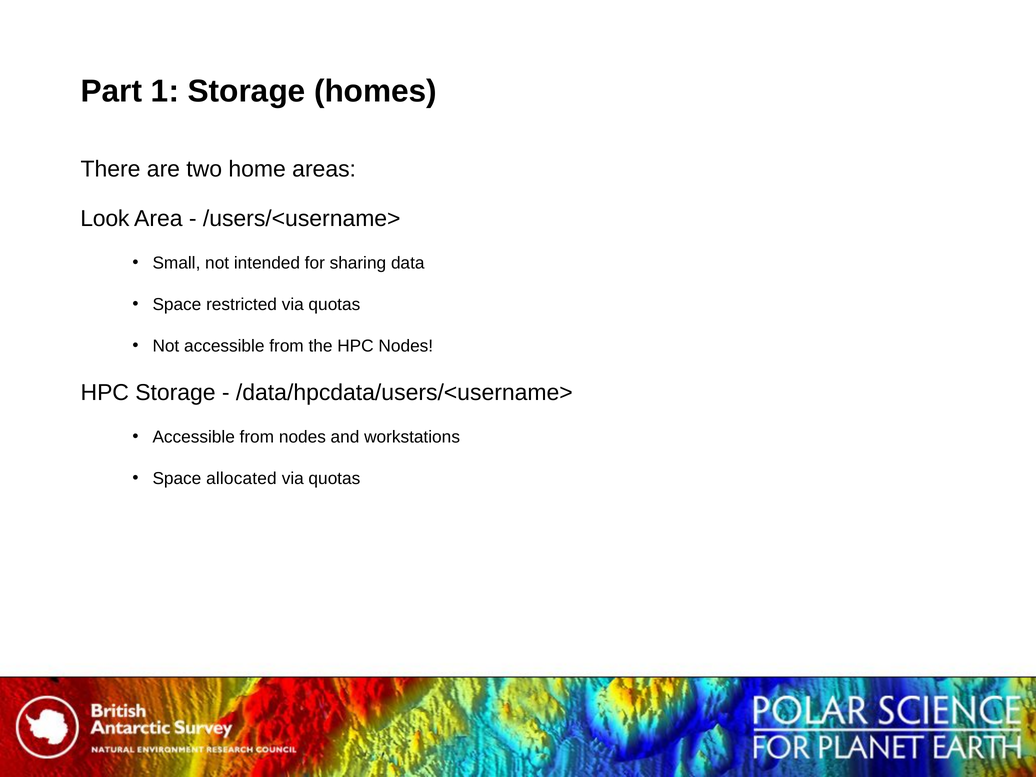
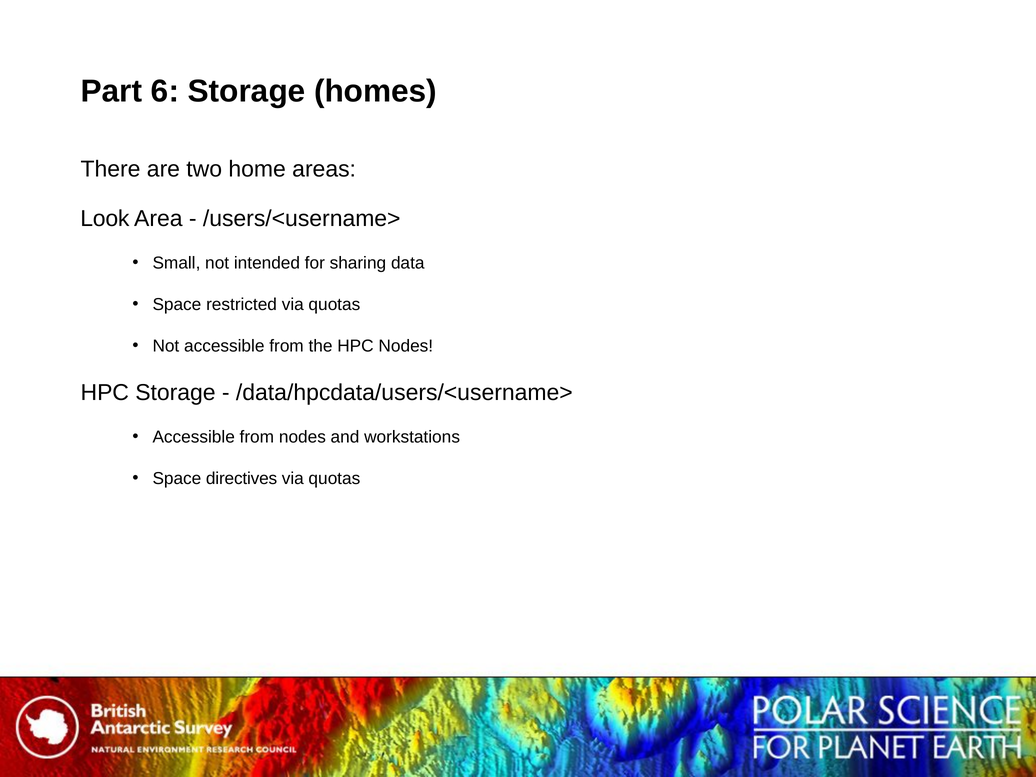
1: 1 -> 6 (165, 91)
allocated: allocated -> directives (242, 478)
